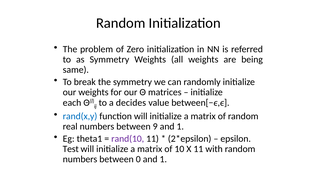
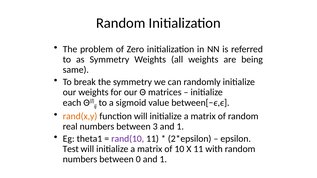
decides: decides -> sigmoid (131, 103)
rand(x,y colour: blue -> orange (80, 116)
9: 9 -> 3 (155, 127)
